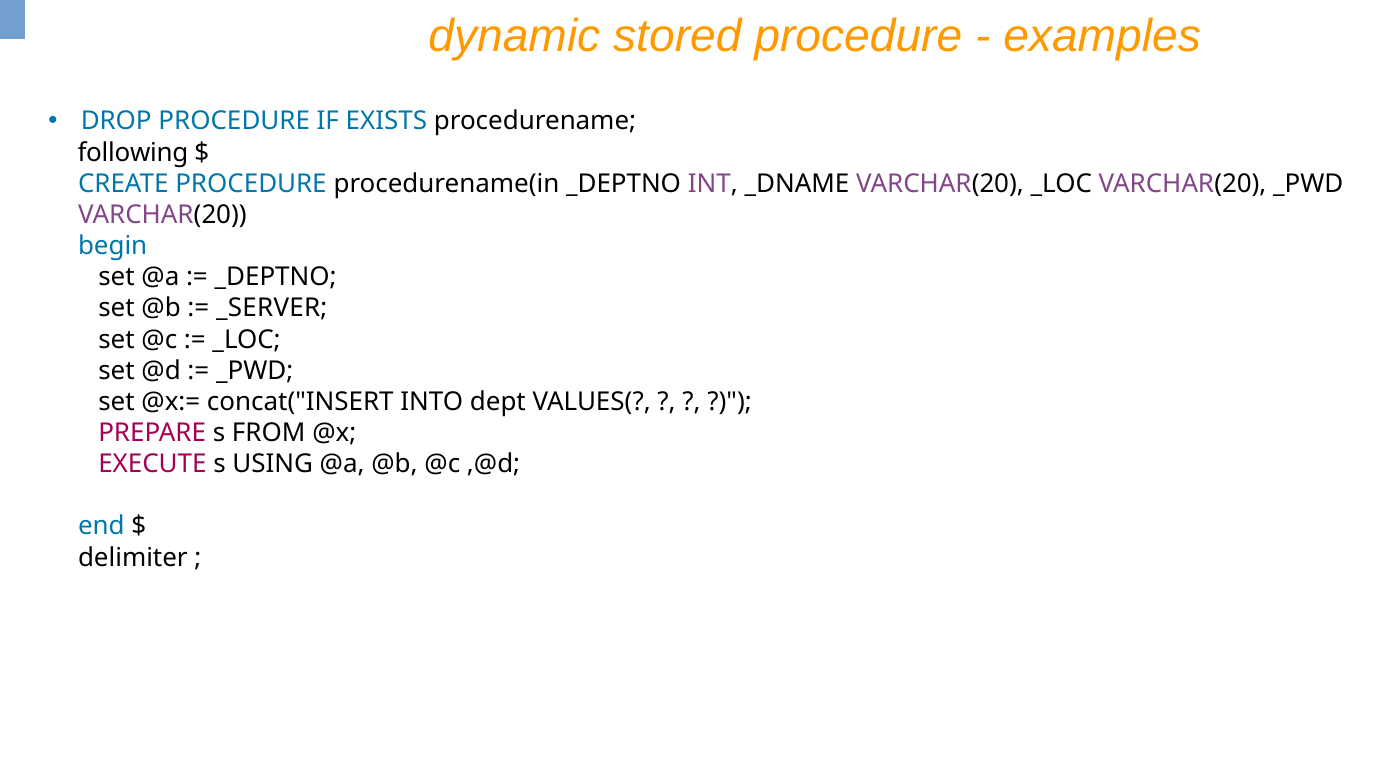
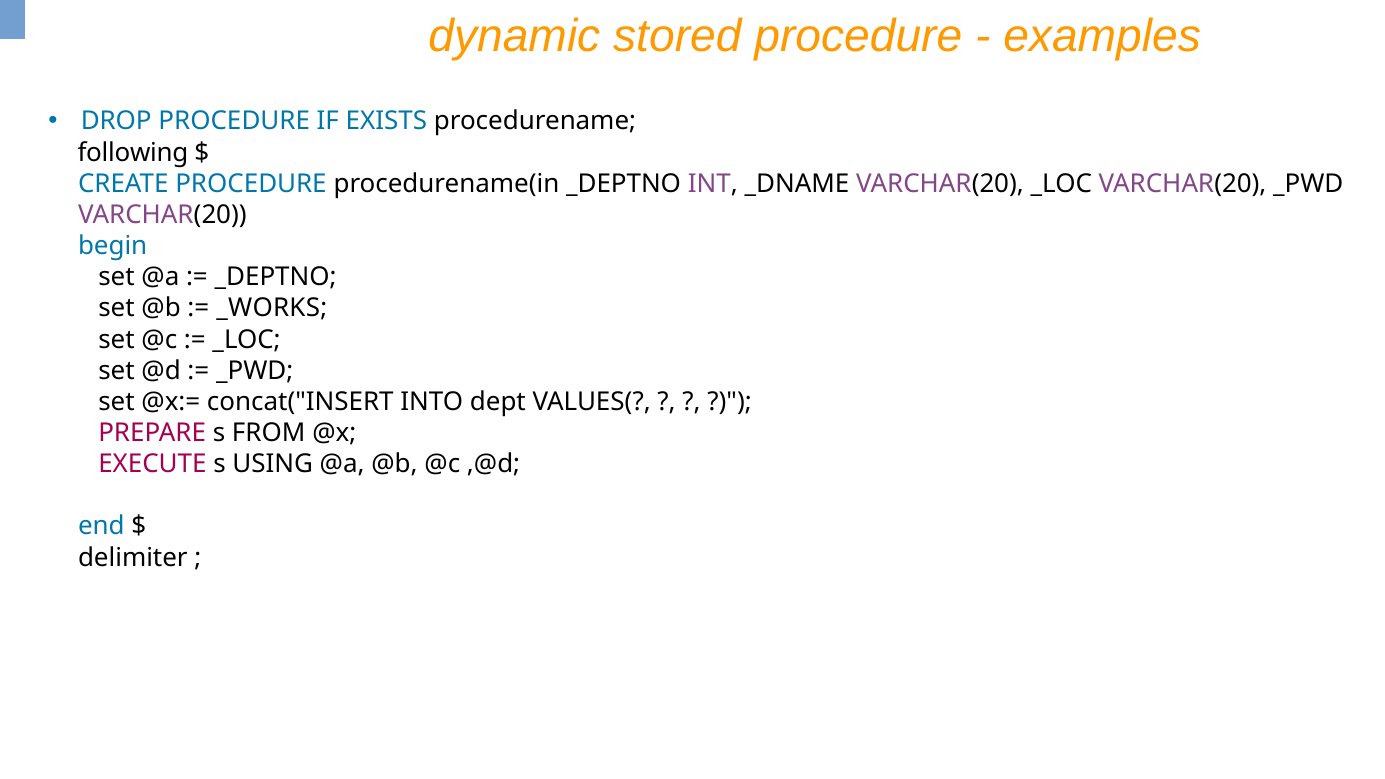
_SERVER: _SERVER -> _WORKS (272, 308)
